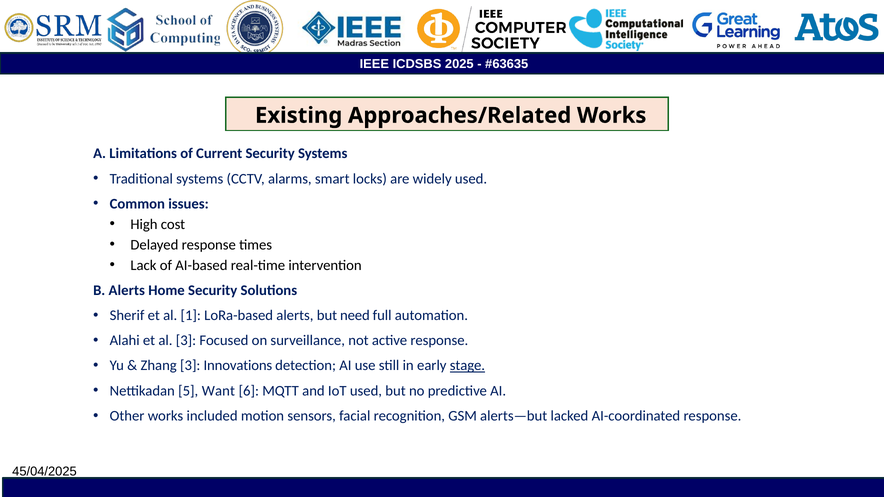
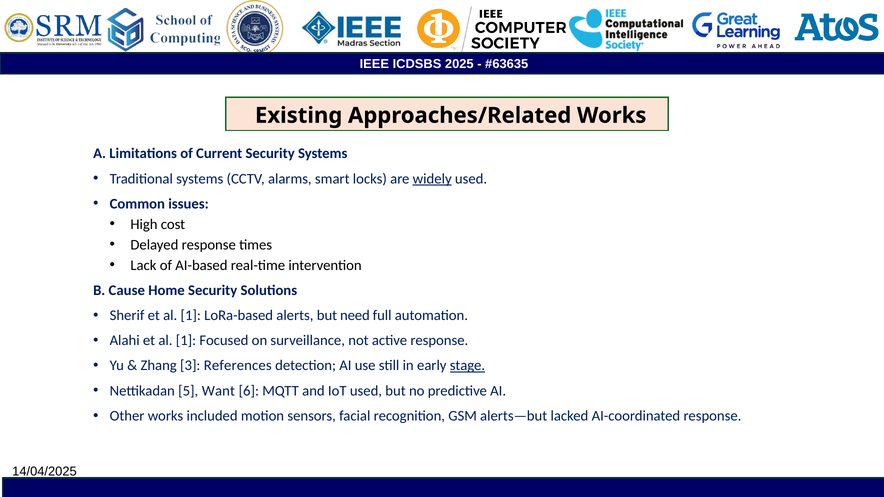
widely underline: none -> present (432, 179)
B Alerts: Alerts -> Cause (127, 290)
Alahi et al 3: 3 -> 1 (186, 341)
Innovations: Innovations -> References (238, 366)
45/04/2025: 45/04/2025 -> 14/04/2025 (44, 472)
